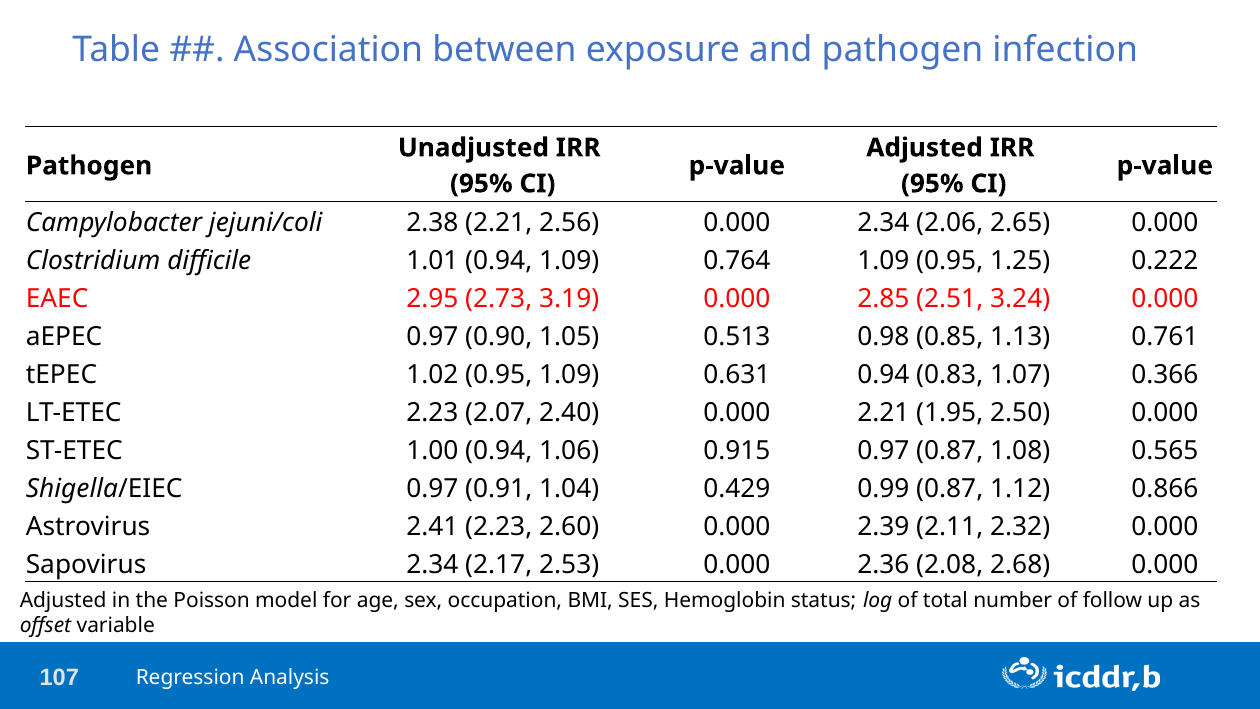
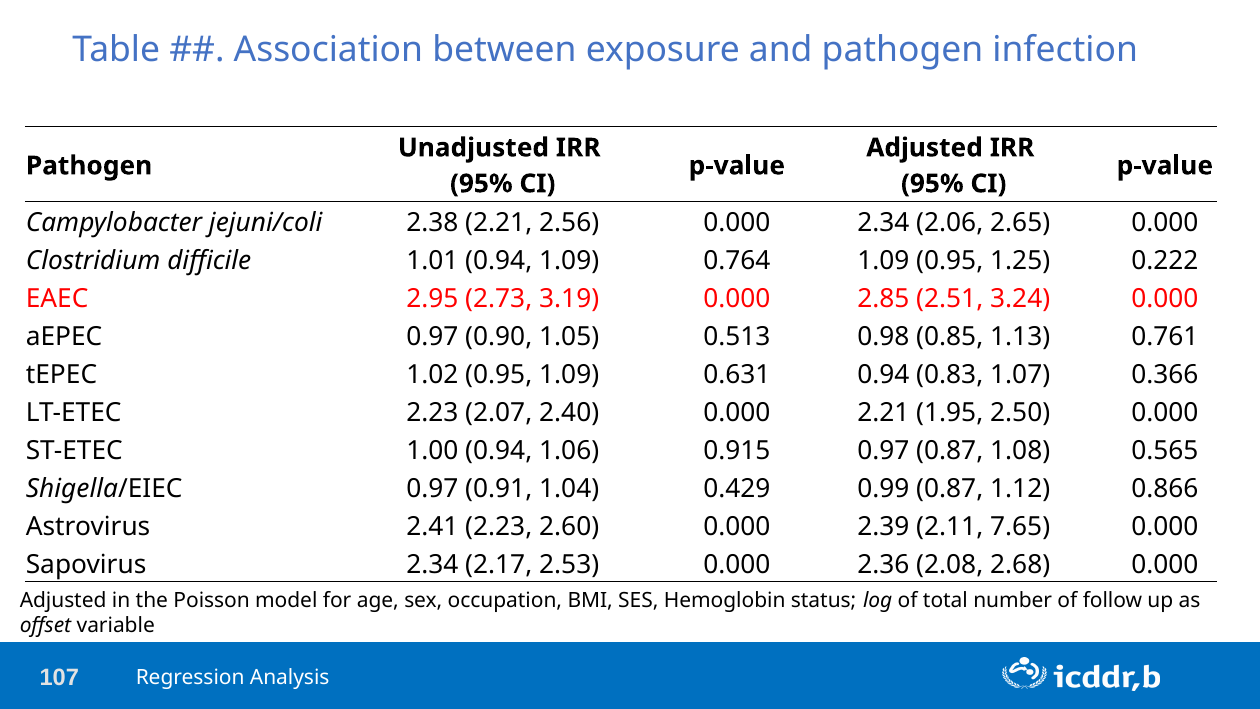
2.32: 2.32 -> 7.65 (1020, 527)
